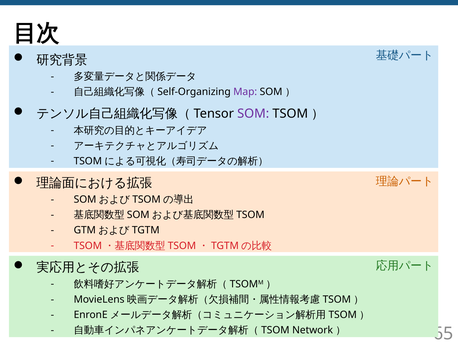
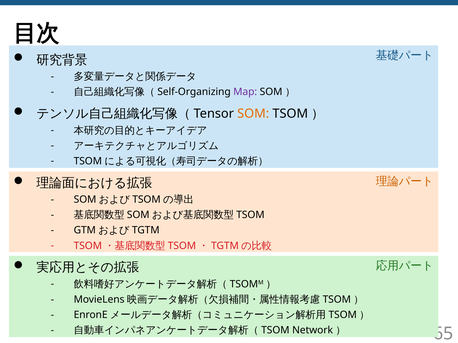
SOM colour: purple -> orange (253, 114)
